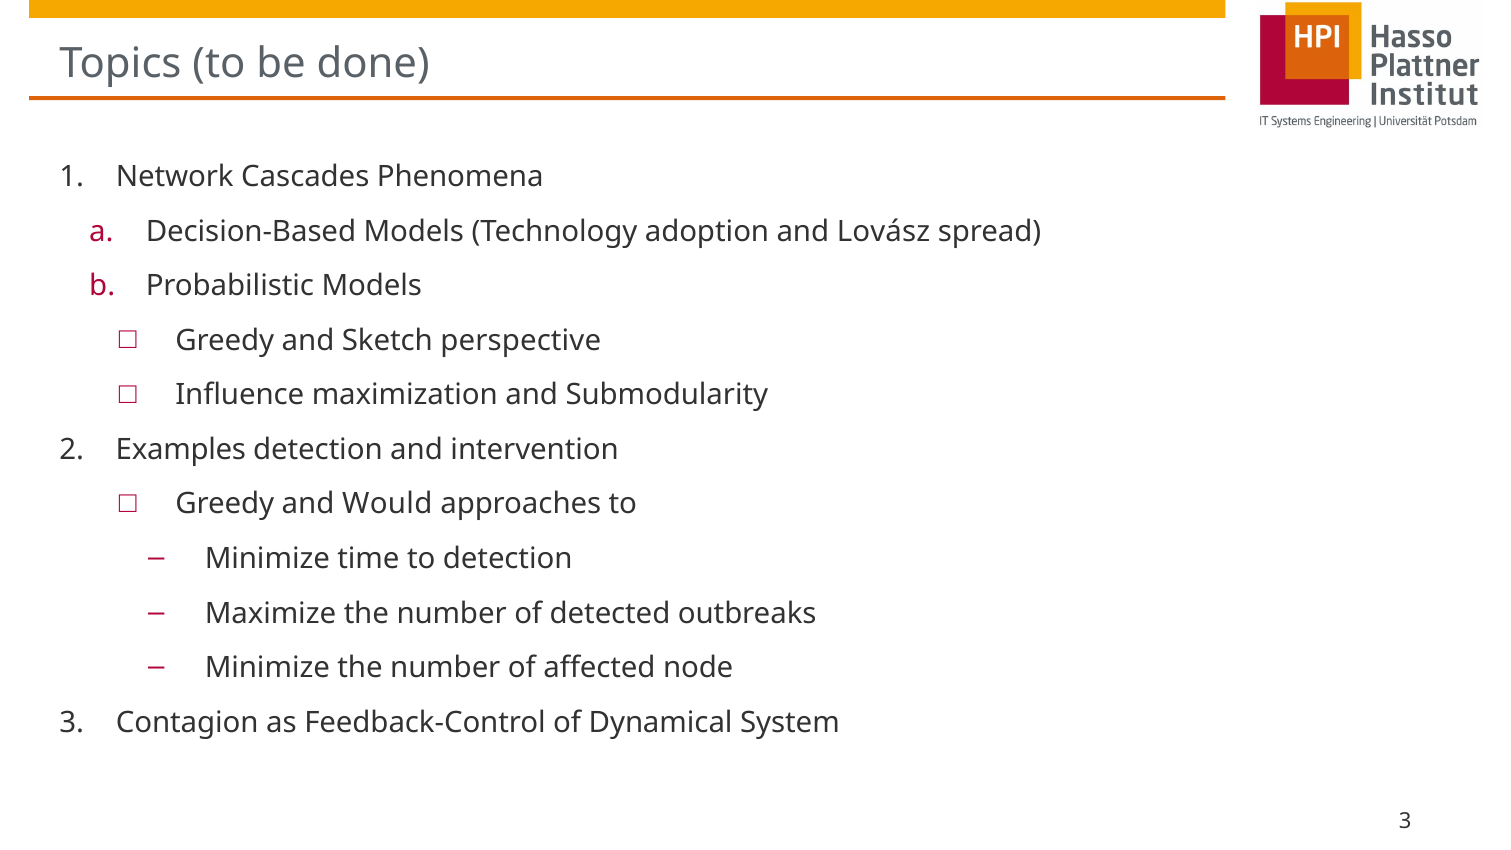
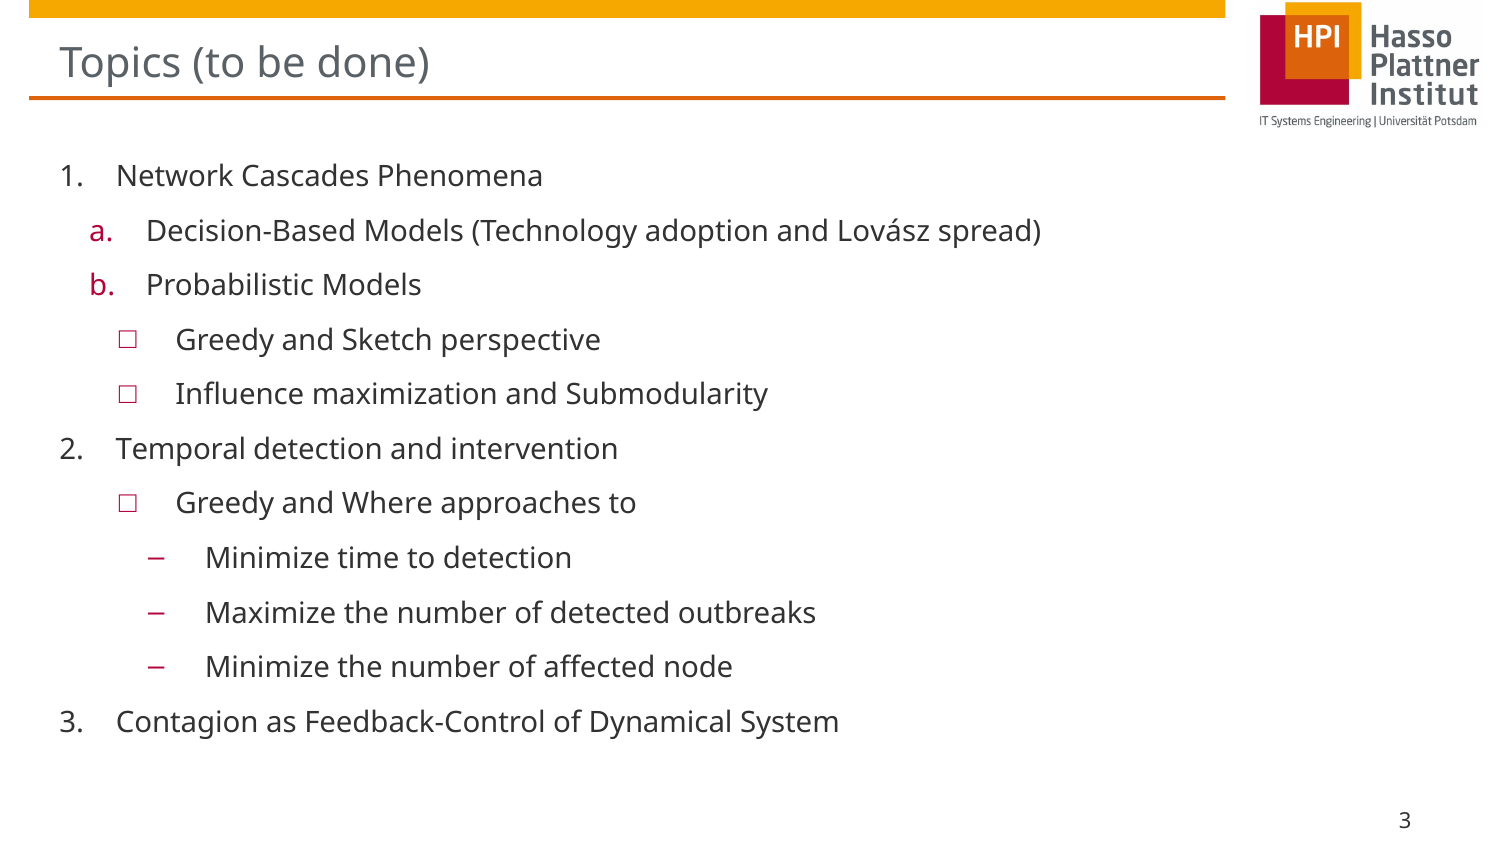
Examples: Examples -> Temporal (181, 450)
Would: Would -> Where (387, 504)
